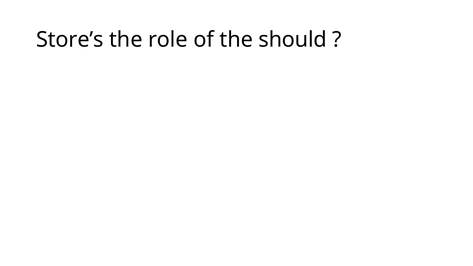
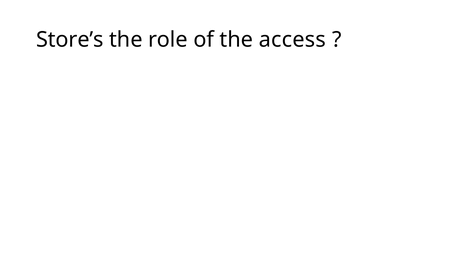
should: should -> access (292, 40)
